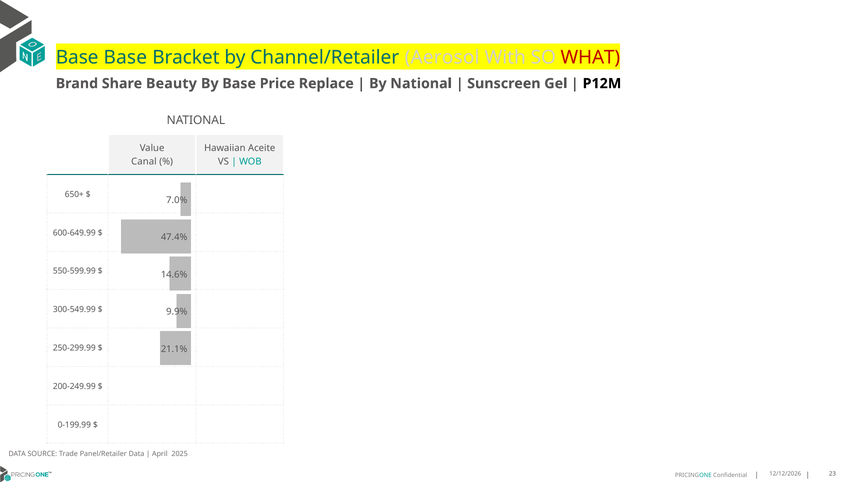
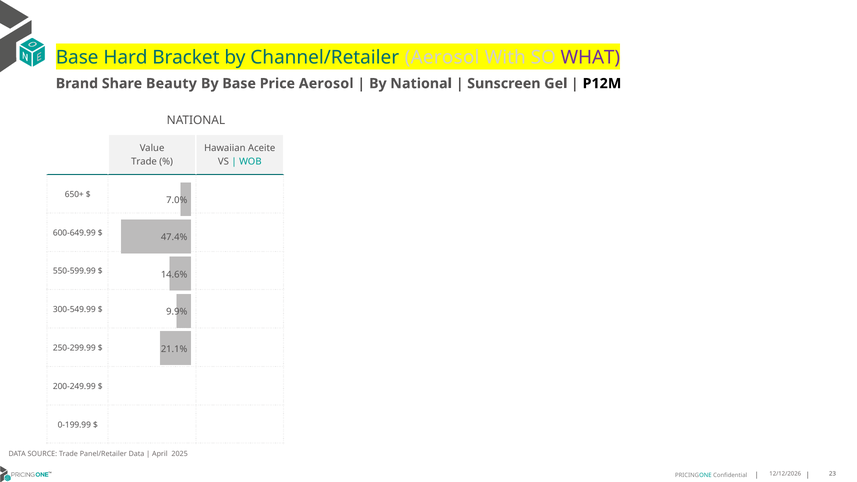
Base Base: Base -> Hard (125, 58)
WHAT colour: red -> purple (590, 58)
Price Replace: Replace -> Aerosol (326, 84)
Canal: Canal -> Trade (144, 161)
